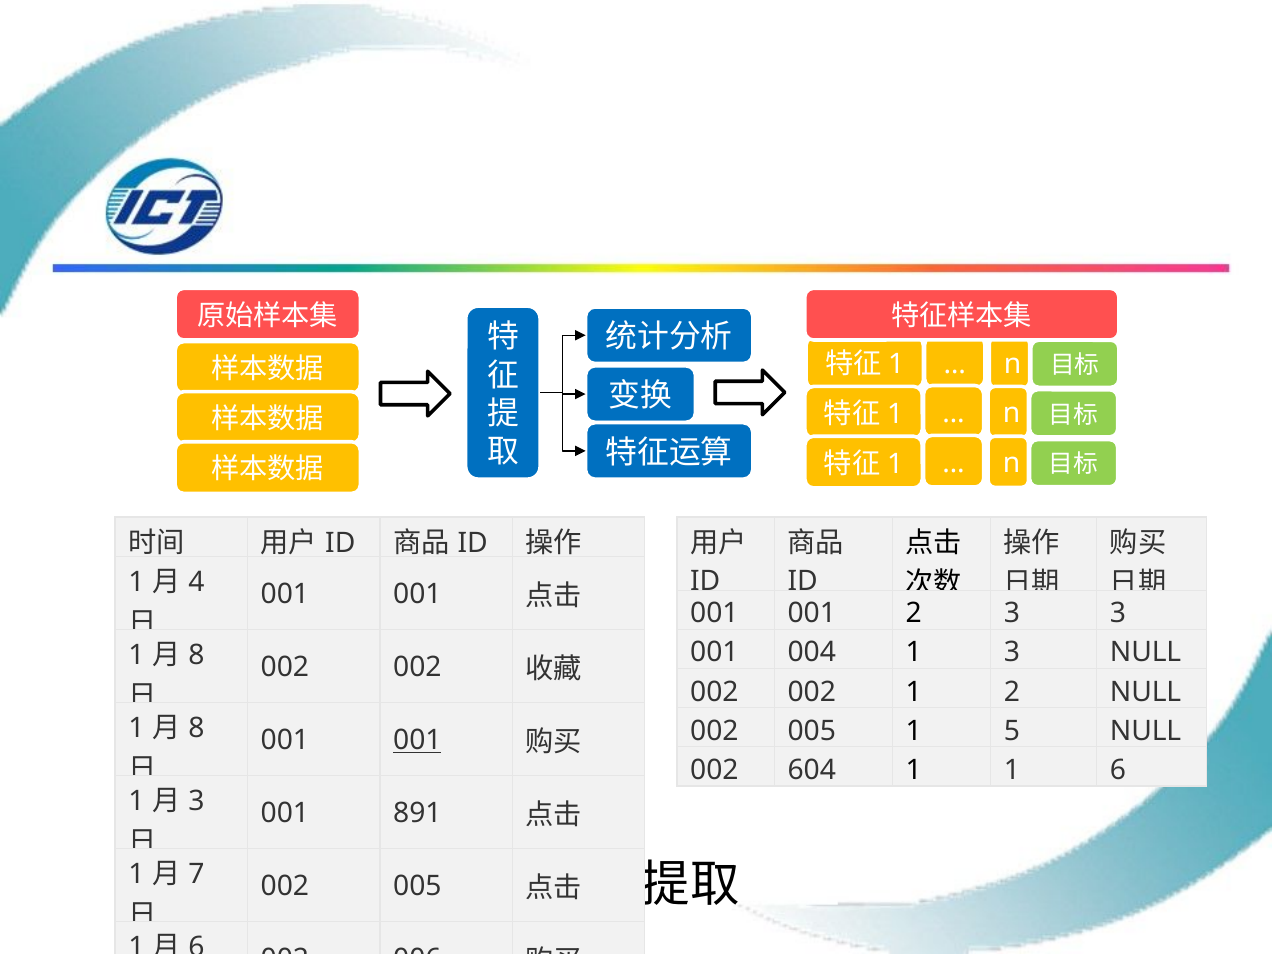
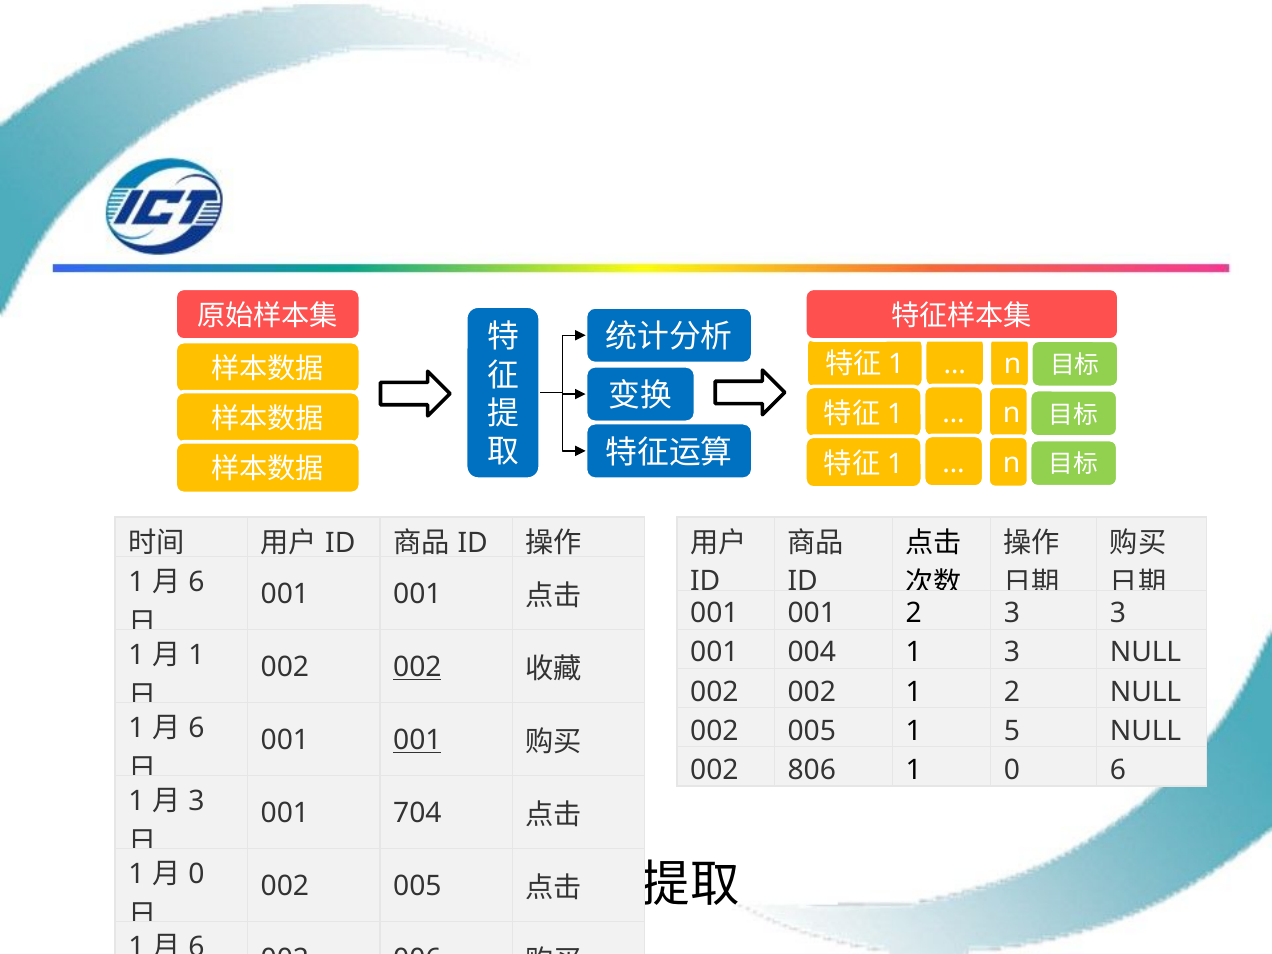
4: 4 -> 6 (196, 582)
8: 8 -> 1 (196, 655)
002 underline: none -> present (417, 667)
8: 8 -> 6 (196, 728)
604: 604 -> 806 (812, 770)
1 1: 1 -> 0 (1012, 770)
891: 891 -> 704 (417, 814)
7: 7 -> 0 (196, 874)
